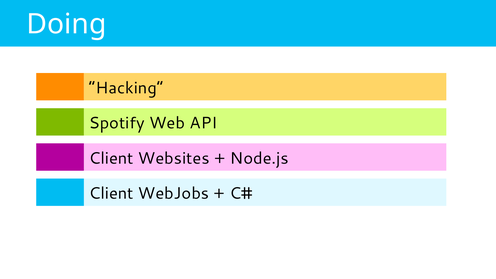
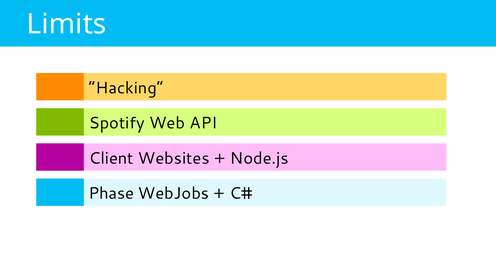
Doing: Doing -> Limits (66, 24)
Client: Client -> Phase (111, 193)
